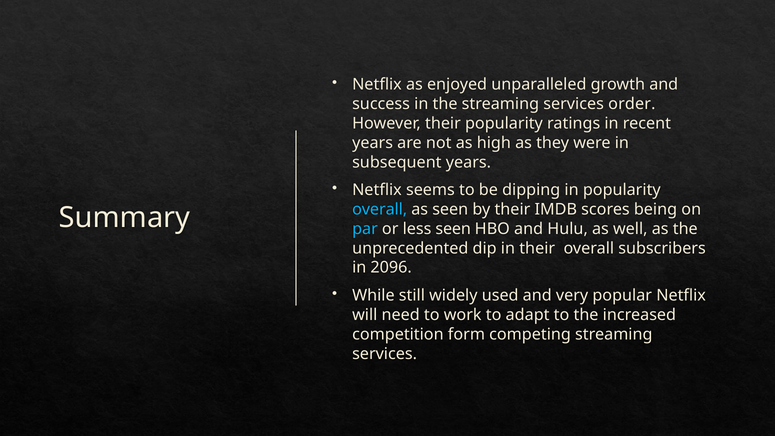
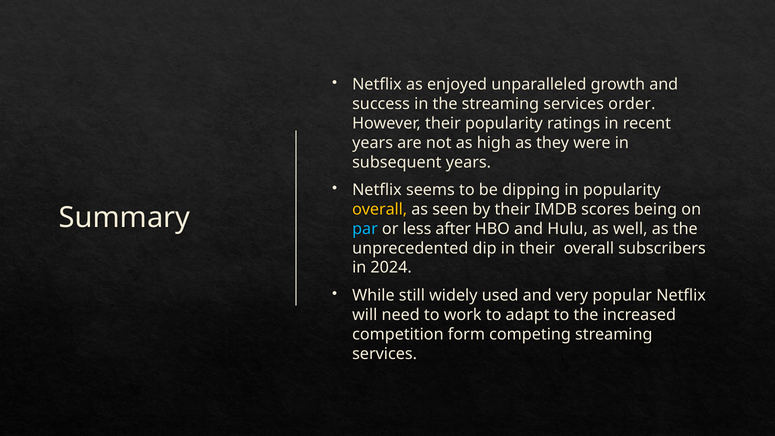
overall colour: light blue -> yellow (380, 209)
less seen: seen -> after (453, 229)
2096: 2096 -> 2024 (391, 268)
